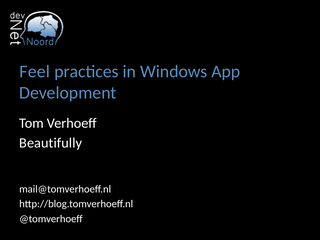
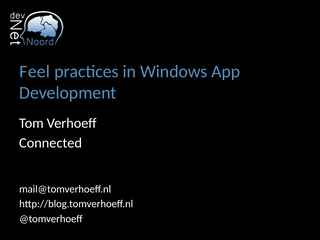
Beautifully: Beautifully -> Connected (51, 143)
